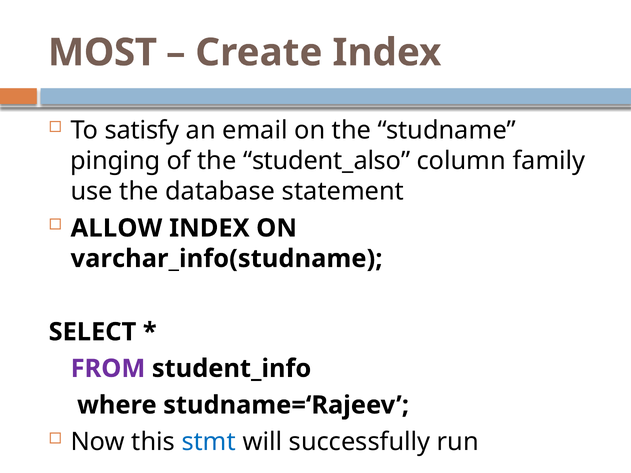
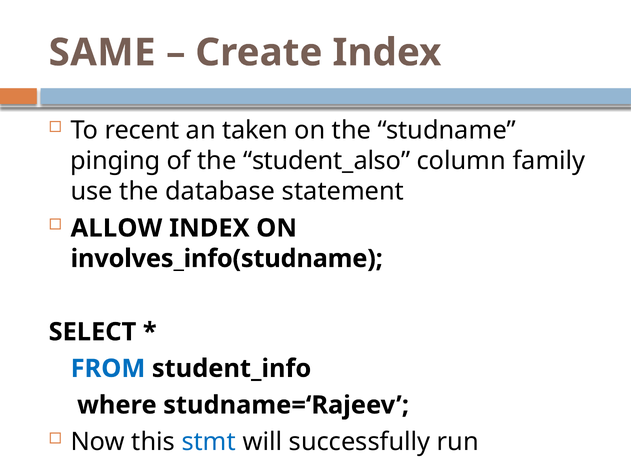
MOST: MOST -> SAME (102, 53)
satisfy: satisfy -> recent (142, 131)
email: email -> taken (255, 131)
varchar_info(studname: varchar_info(studname -> involves_info(studname (227, 259)
FROM colour: purple -> blue (108, 369)
